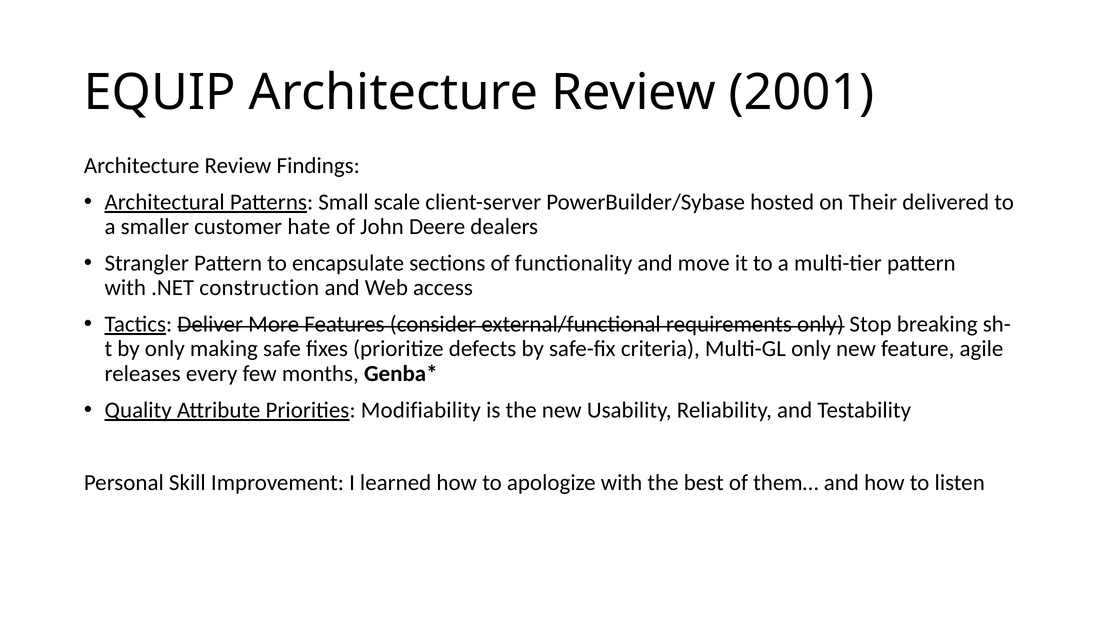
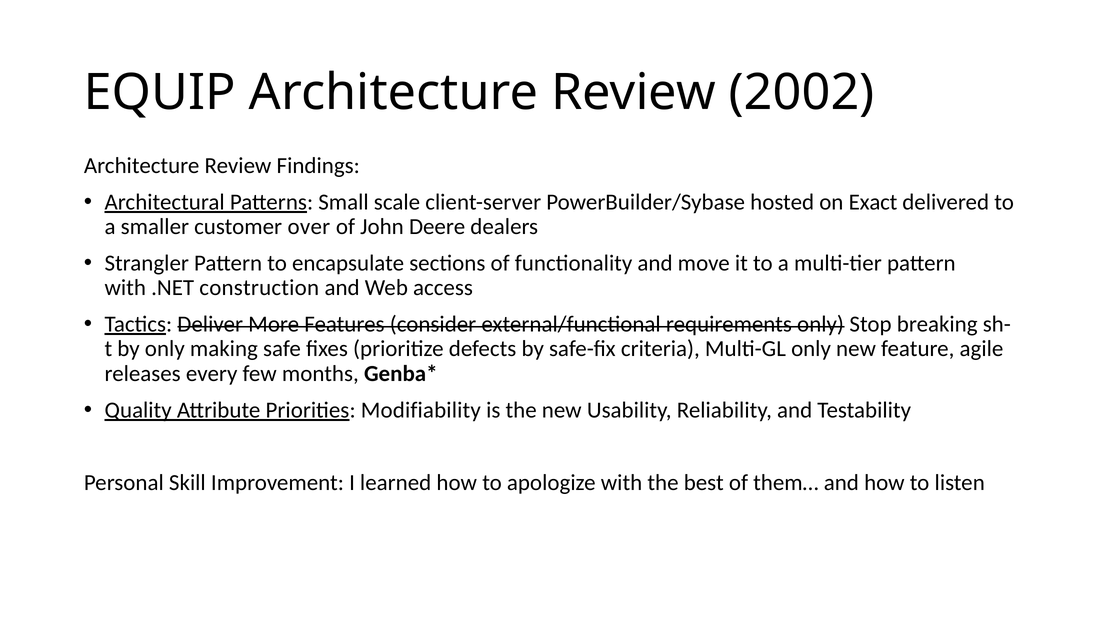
2001: 2001 -> 2002 (802, 92)
Their: Their -> Exact (873, 202)
hate: hate -> over (309, 227)
